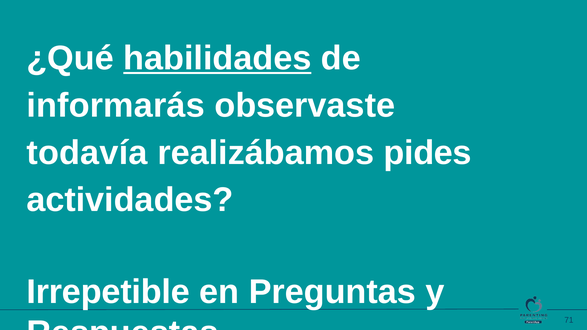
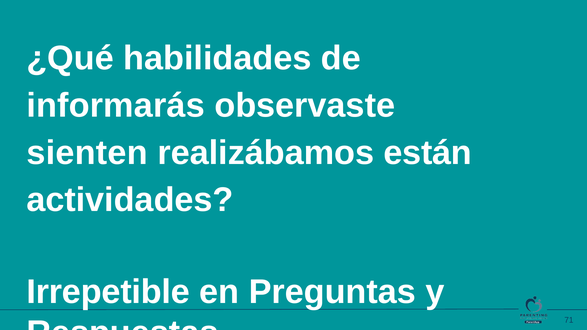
habilidades underline: present -> none (217, 58)
todavía: todavía -> sienten (87, 153)
pides: pides -> están (428, 153)
